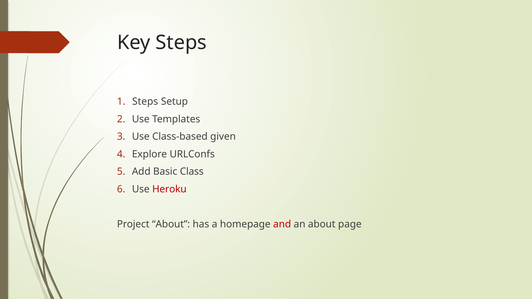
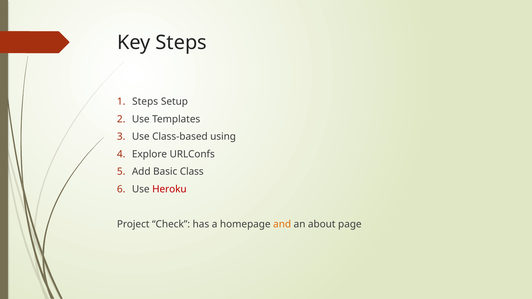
given: given -> using (223, 137)
Project About: About -> Check (171, 224)
and colour: red -> orange (282, 224)
